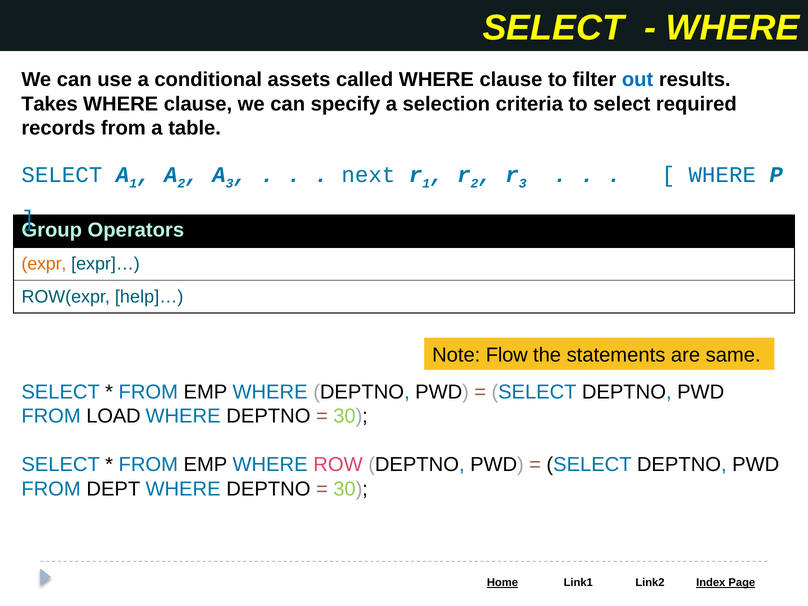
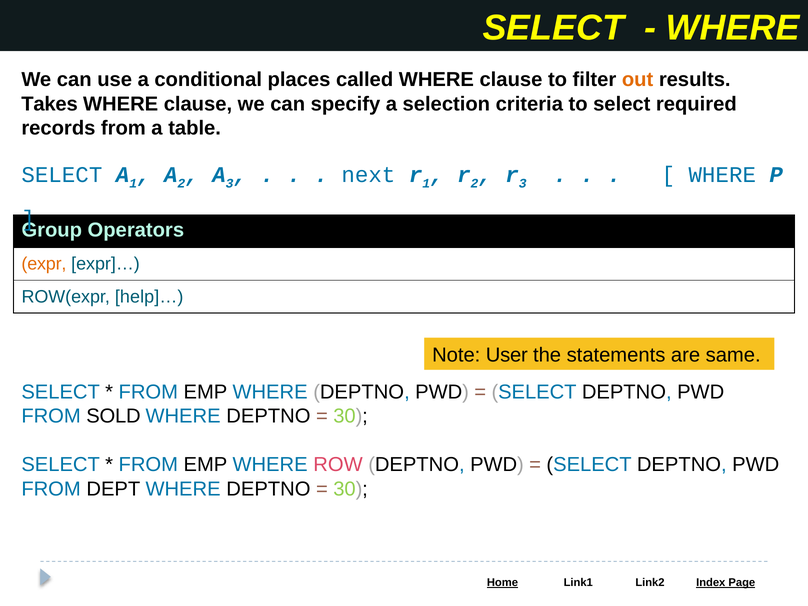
assets: assets -> places (299, 80)
out colour: blue -> orange (638, 80)
Flow: Flow -> User (507, 355)
LOAD: LOAD -> SOLD (113, 416)
